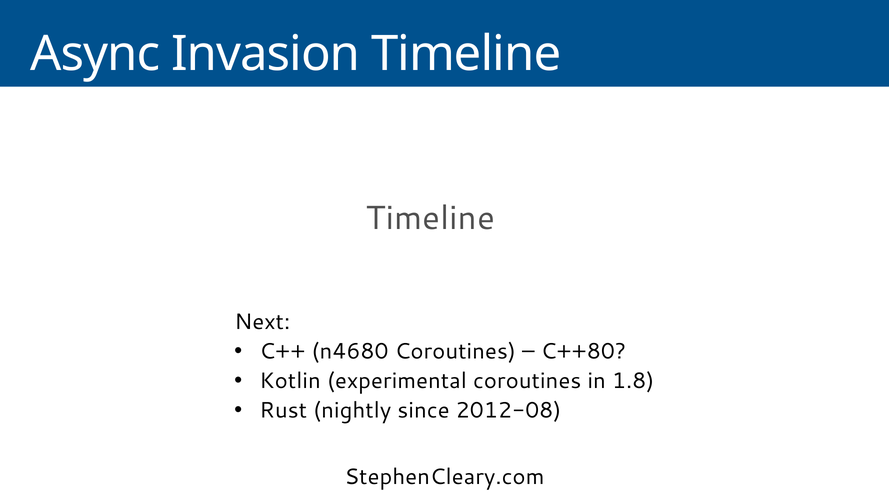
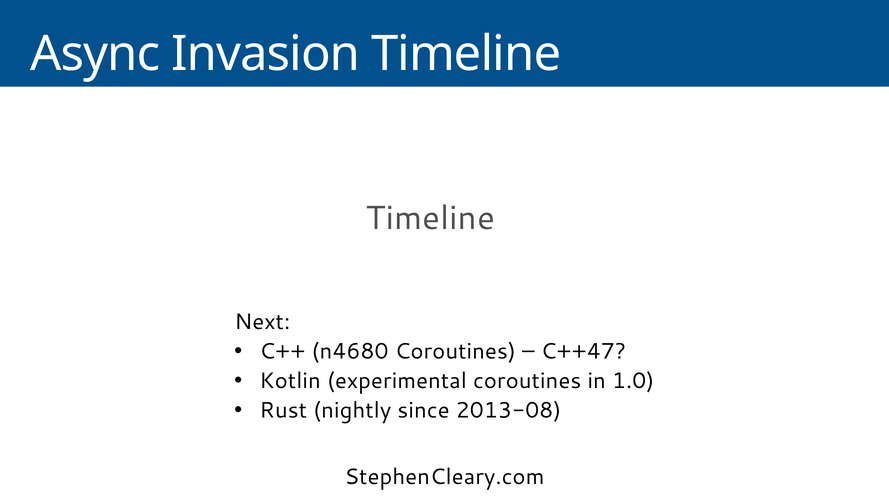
C++80: C++80 -> C++47 (583, 351)
1.8: 1.8 -> 1.0 (633, 381)
2012-08: 2012-08 -> 2013-08 (509, 411)
